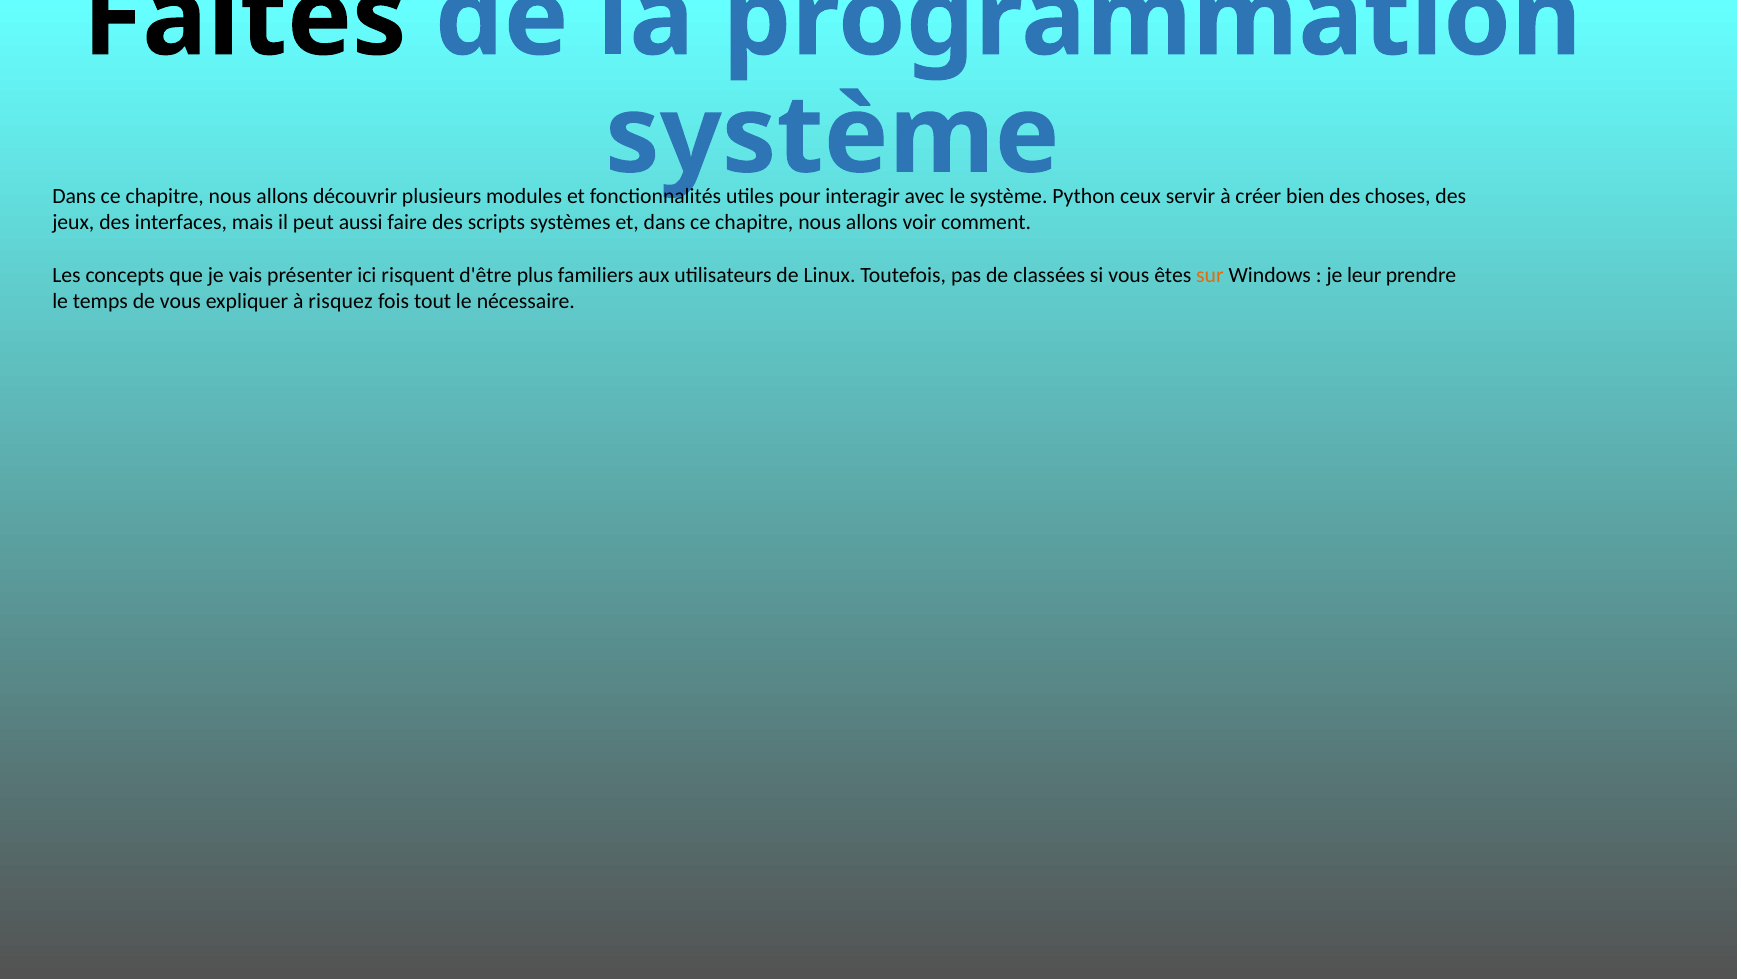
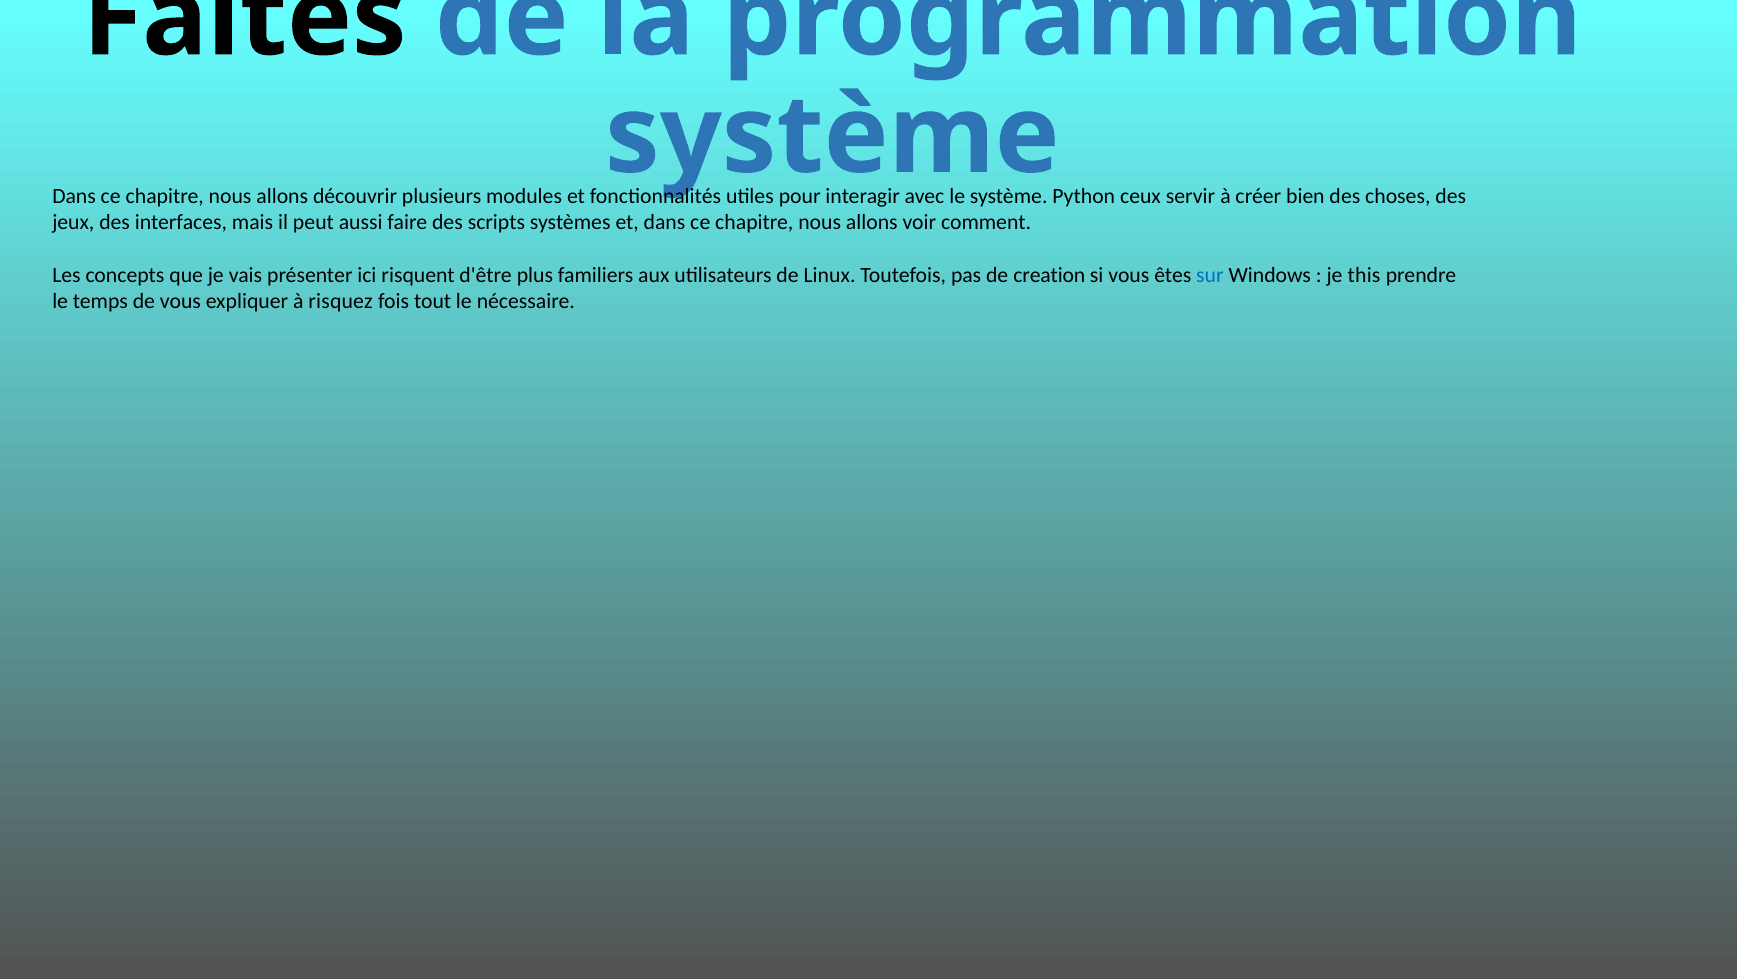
classées: classées -> creation (1049, 275)
sur colour: orange -> blue (1210, 275)
leur: leur -> this (1364, 275)
